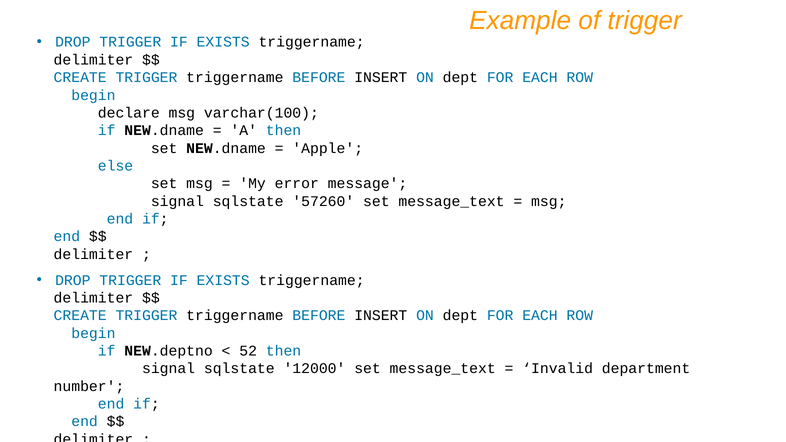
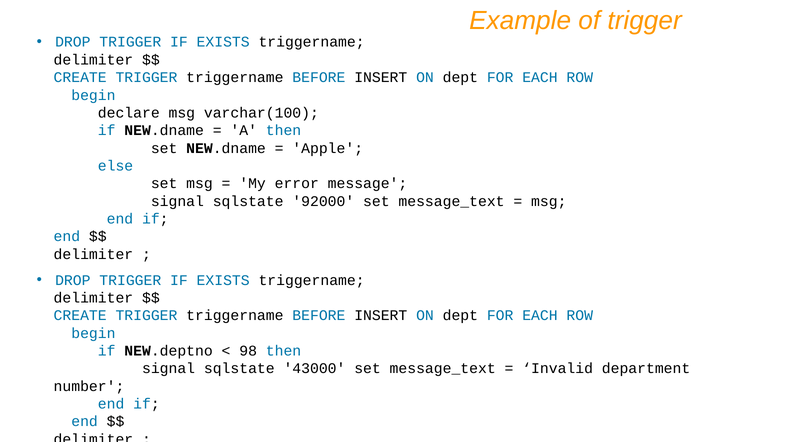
57260: 57260 -> 92000 (323, 201)
52: 52 -> 98 (248, 351)
12000: 12000 -> 43000 (314, 369)
